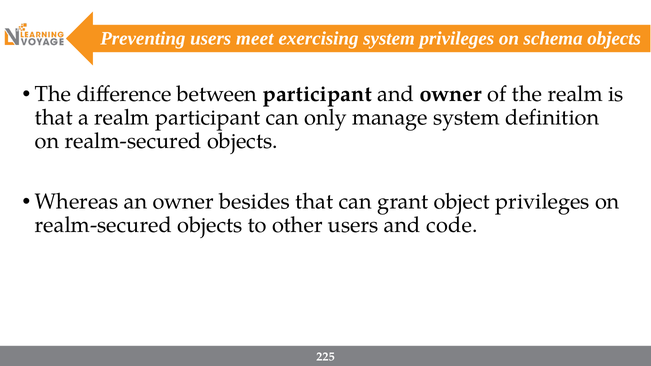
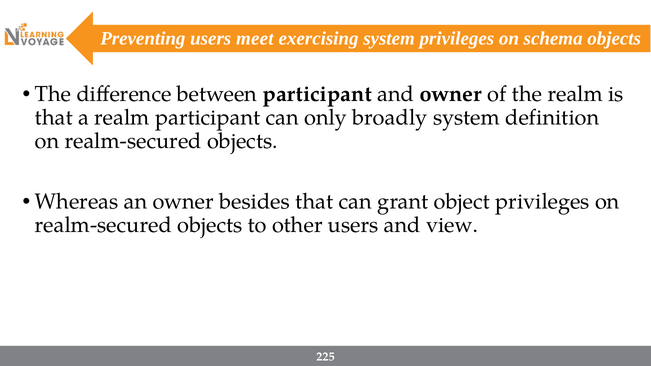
manage: manage -> broadly (390, 118)
code: code -> view (452, 225)
